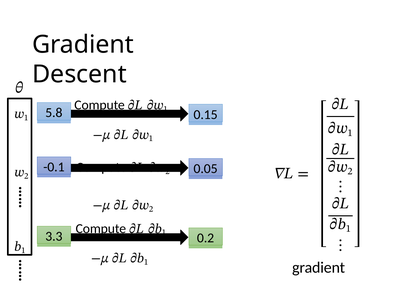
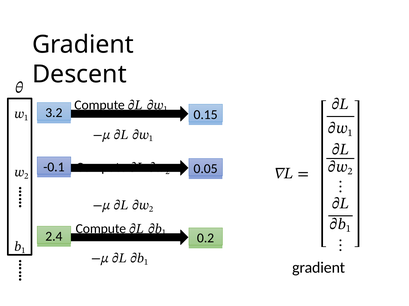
5.8: 5.8 -> 3.2 (54, 113)
3.3: 3.3 -> 2.4 (54, 237)
